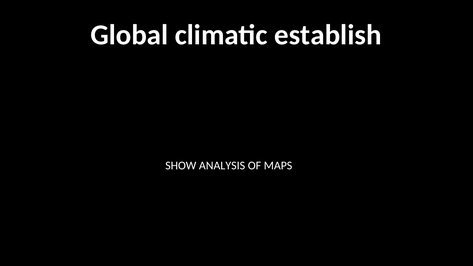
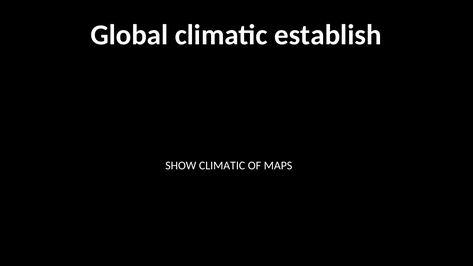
SHOW ANALYSIS: ANALYSIS -> CLIMATIC (222, 166)
